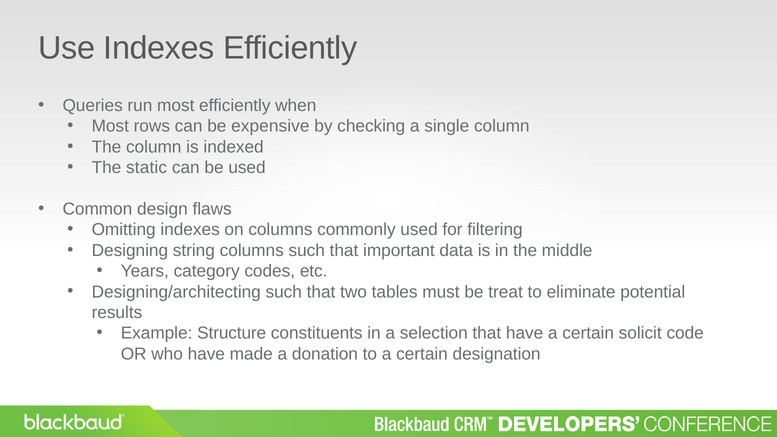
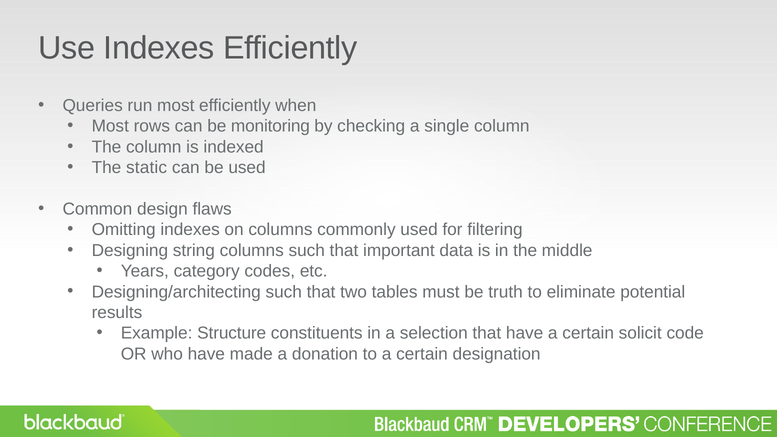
expensive: expensive -> monitoring (270, 126)
treat: treat -> truth (506, 292)
